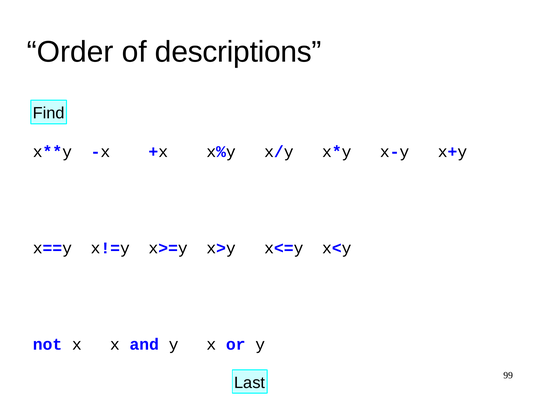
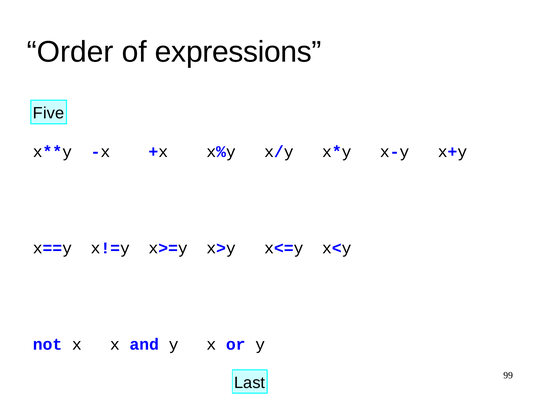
descriptions: descriptions -> expressions (238, 52)
Find: Find -> Five (49, 113)
